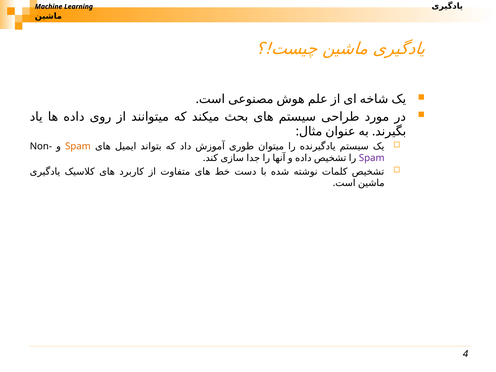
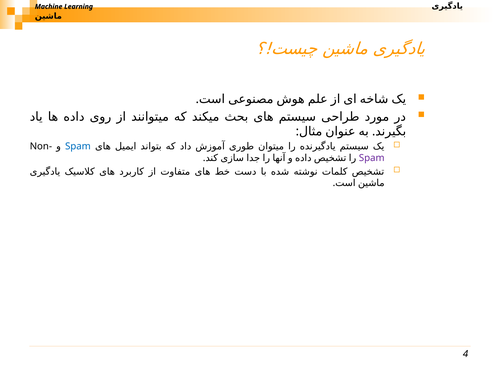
Spam colour: orange -> blue (78, 146)
